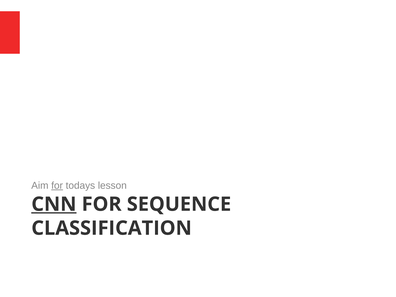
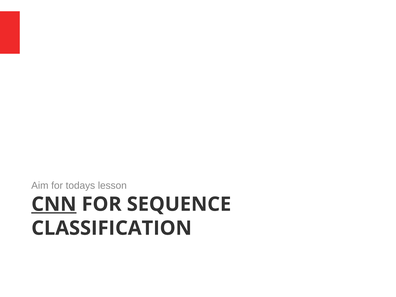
for underline: present -> none (57, 186)
